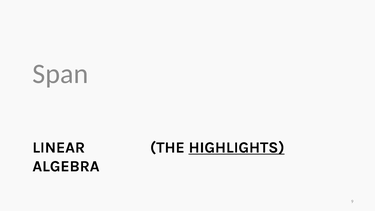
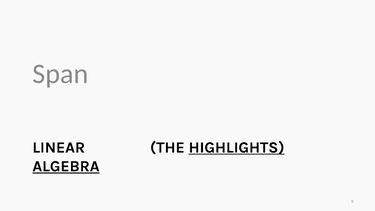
ALGEBRA underline: none -> present (66, 166)
